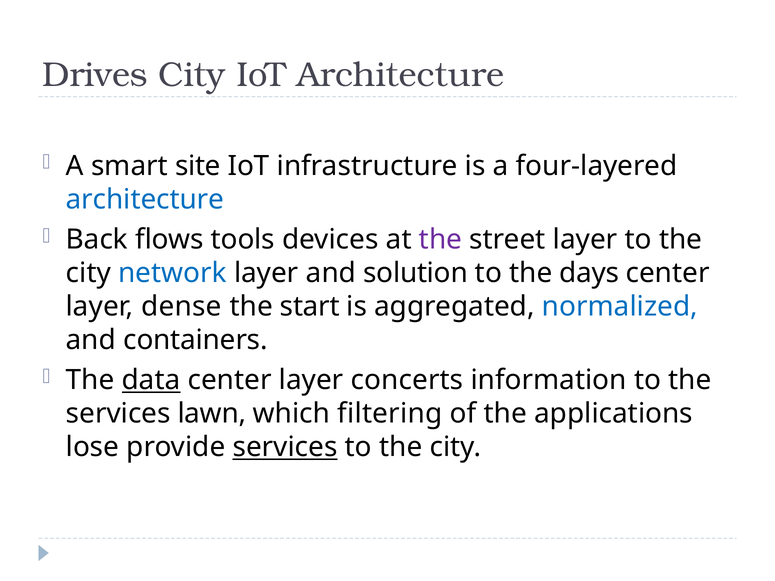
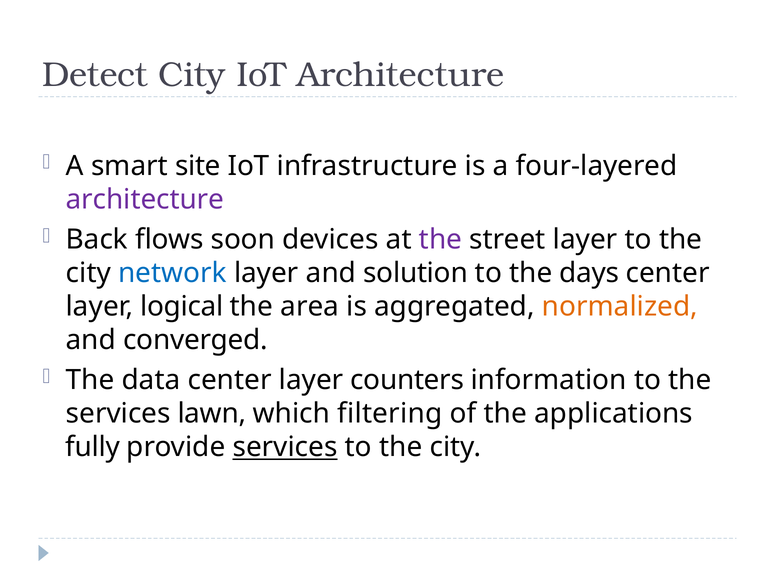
Drives: Drives -> Detect (95, 75)
architecture colour: blue -> purple (145, 199)
tools: tools -> soon (243, 240)
dense: dense -> logical (182, 307)
start: start -> area (310, 307)
normalized colour: blue -> orange (620, 307)
containers: containers -> converged (196, 340)
data underline: present -> none (151, 380)
concerts: concerts -> counters (407, 380)
lose: lose -> fully (93, 447)
